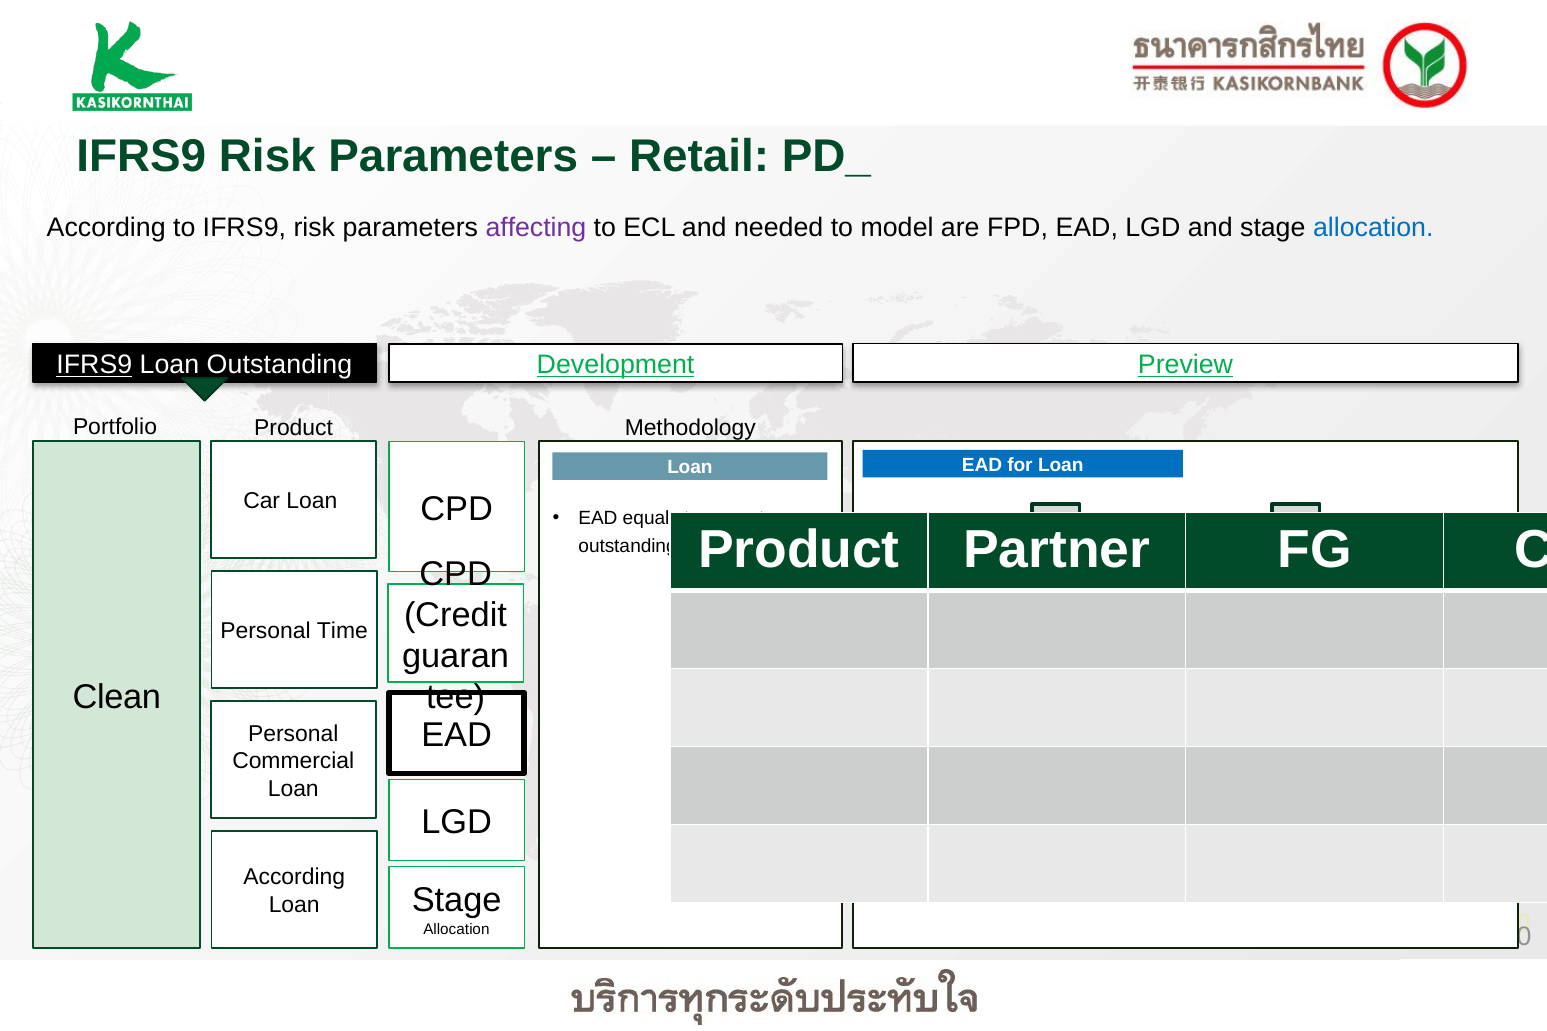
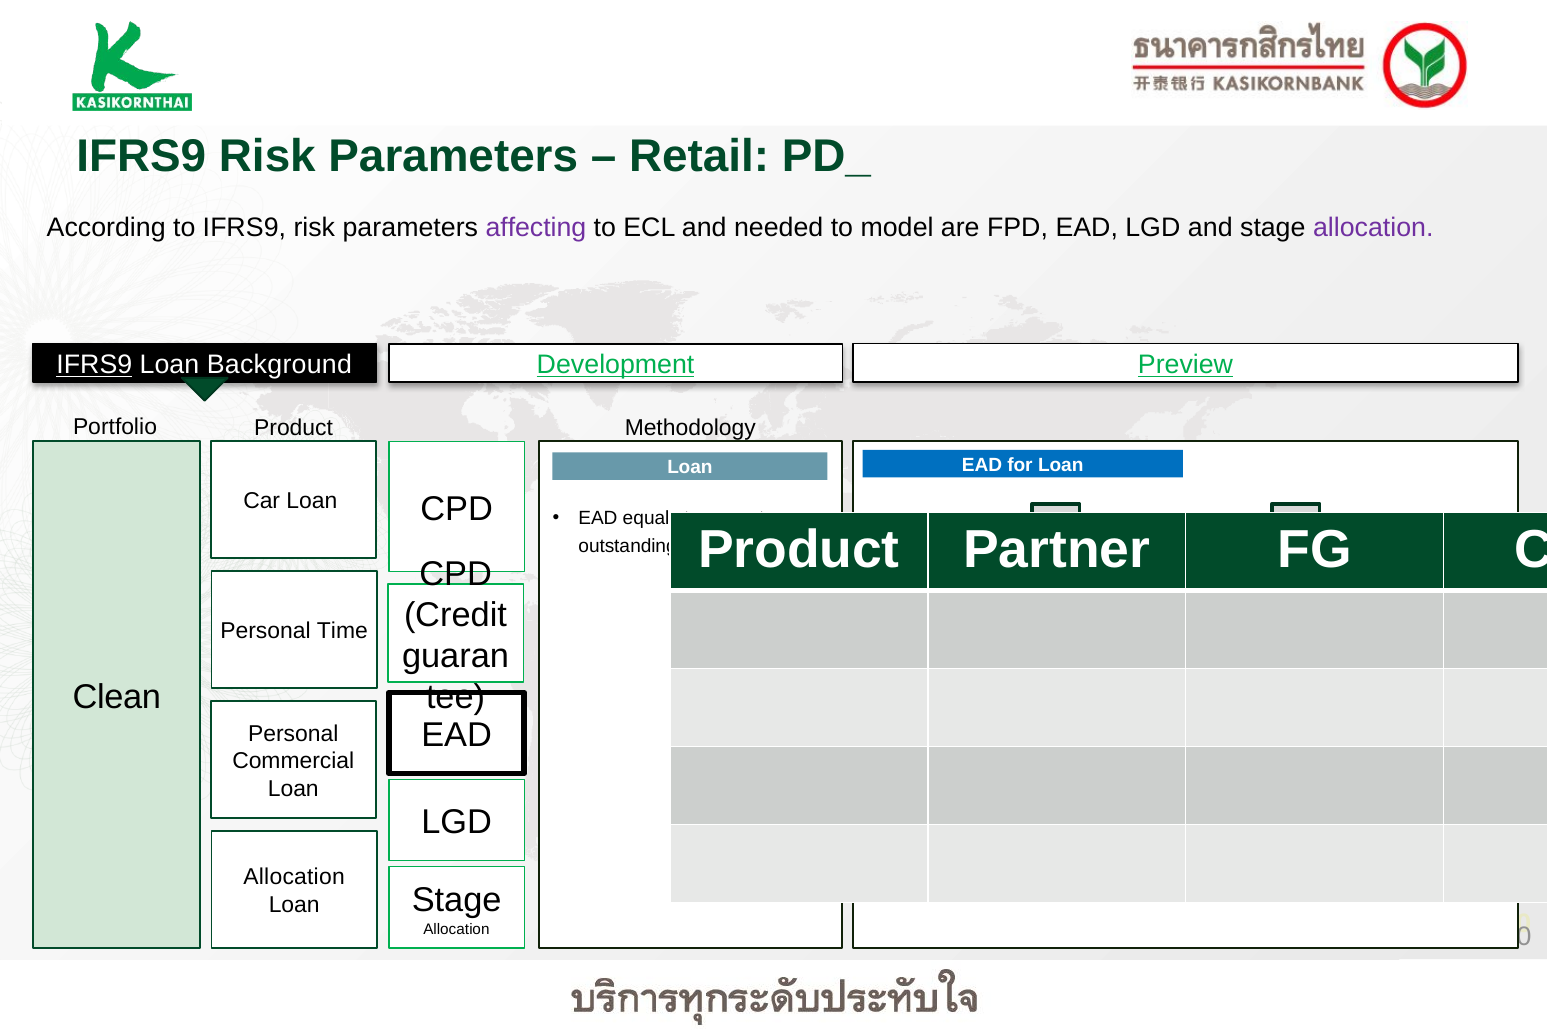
allocation colour: blue -> purple (1373, 228)
Loan Outstanding: Outstanding -> Background (279, 365)
According: According -> Allocation (294, 878)
